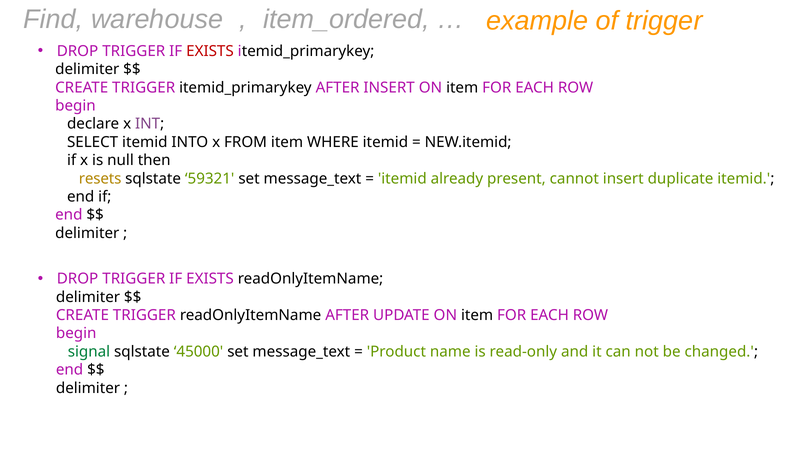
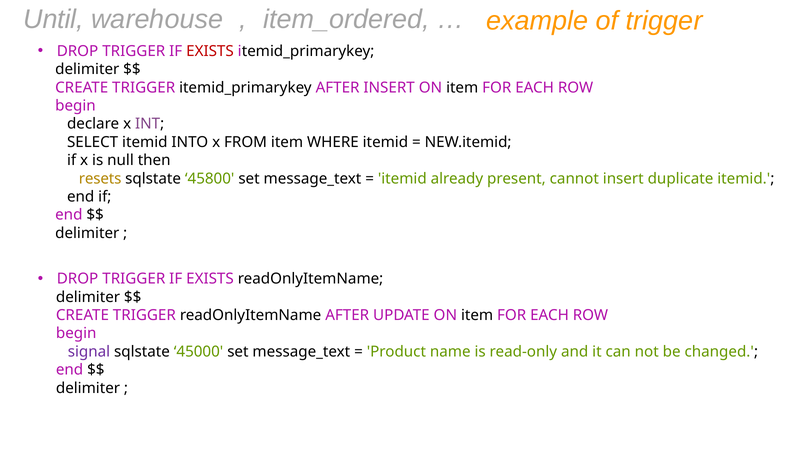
Find: Find -> Until (54, 19)
59321: 59321 -> 45800 (210, 179)
signal colour: green -> purple (89, 352)
